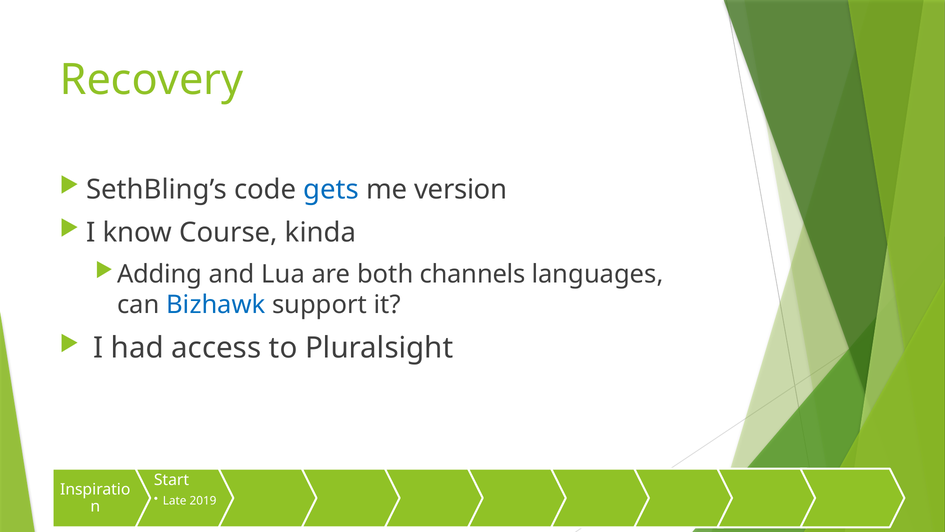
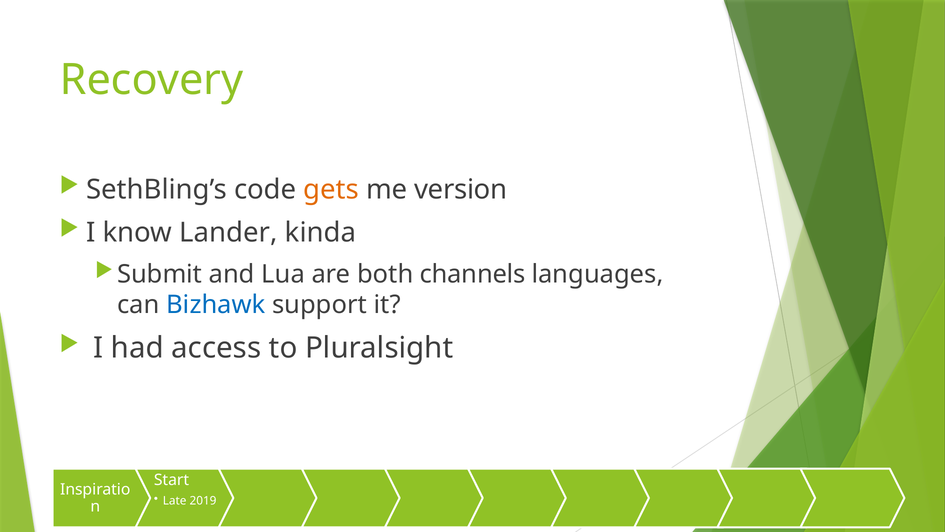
gets colour: blue -> orange (331, 189)
Course: Course -> Lander (228, 232)
Adding: Adding -> Submit (160, 274)
